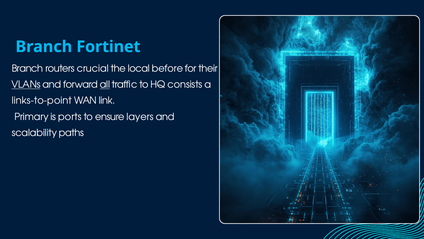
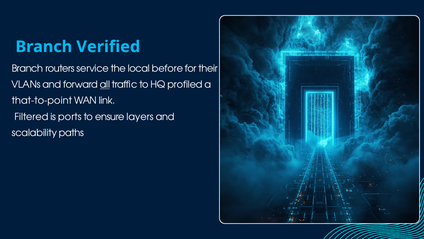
Fortinet: Fortinet -> Verified (108, 47)
crucial: crucial -> service (93, 68)
VLANs underline: present -> none (26, 84)
consists: consists -> profiled (185, 84)
links-to-point: links-to-point -> that-to-point (42, 101)
Primary: Primary -> Filtered (31, 117)
